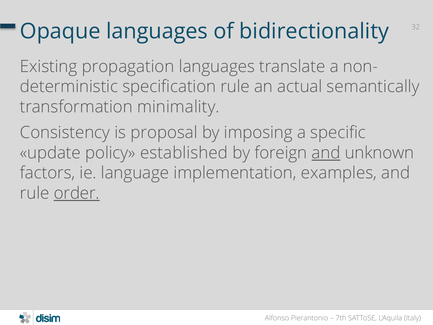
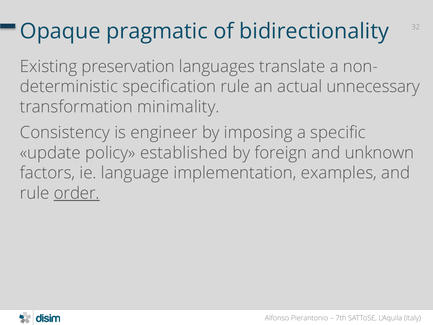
Opaque languages: languages -> pragmatic (157, 31)
propagation: propagation -> preservation (128, 66)
semantically: semantically -> unnecessary (373, 87)
proposal: proposal -> engineer (164, 133)
and underline: present -> none (326, 153)
